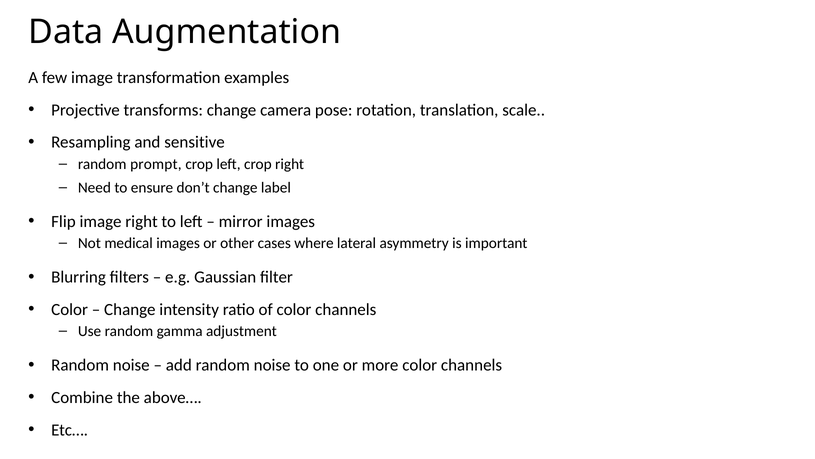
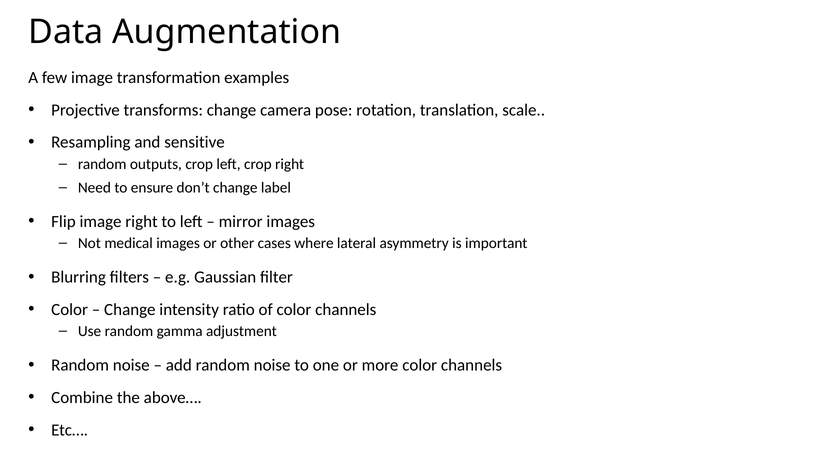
prompt: prompt -> outputs (156, 164)
